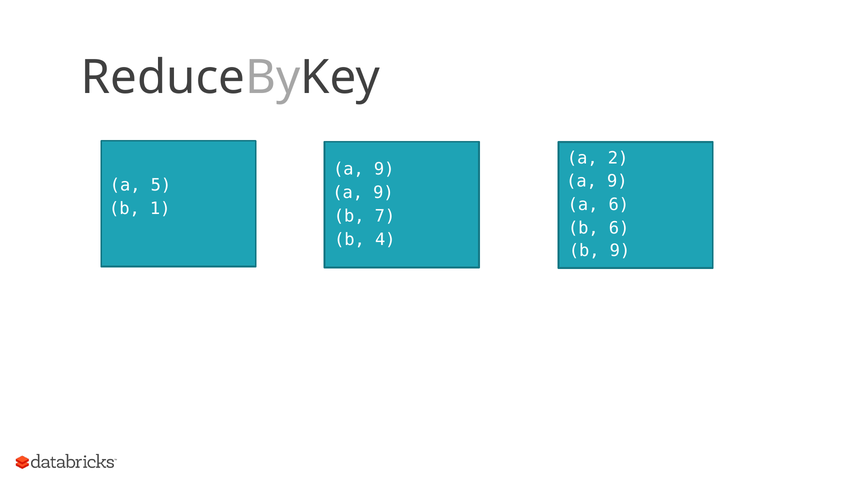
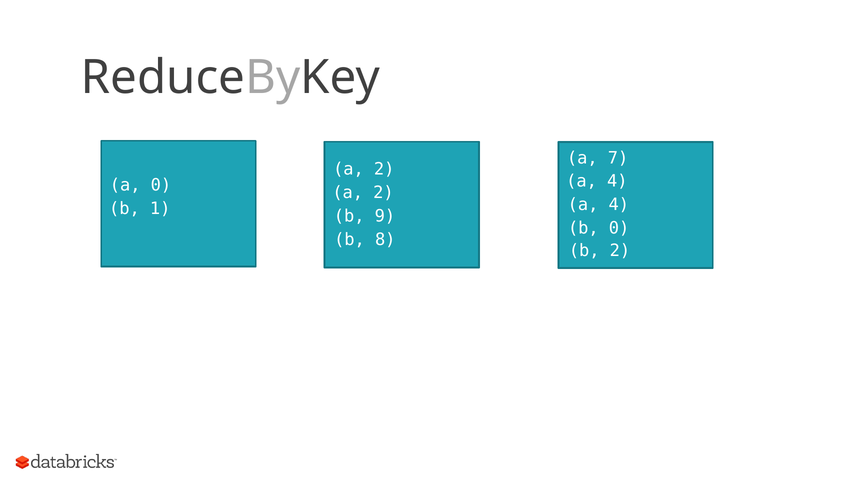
2: 2 -> 7 (618, 158)
9: 9 -> 2 (384, 169)
9: 9 -> 4 (617, 181)
a 5: 5 -> 0 (161, 185)
9: 9 -> 2 (383, 193)
6: 6 -> 4 (619, 205)
7: 7 -> 9 (385, 216)
b 6: 6 -> 0 (619, 228)
4: 4 -> 8 (385, 239)
b 9: 9 -> 2 (620, 251)
